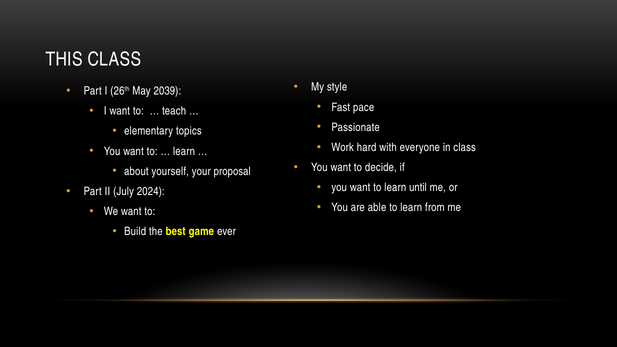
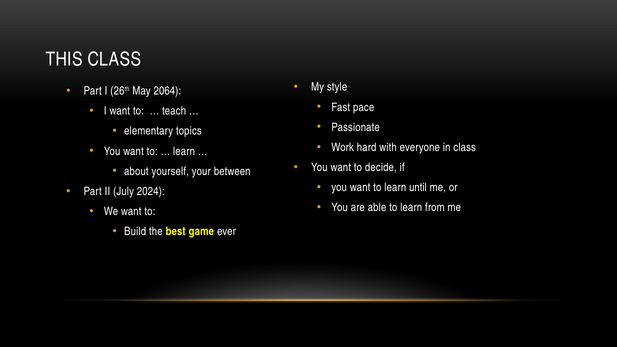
2039: 2039 -> 2064 (167, 91)
proposal: proposal -> between (232, 171)
